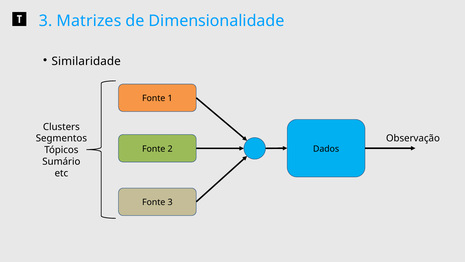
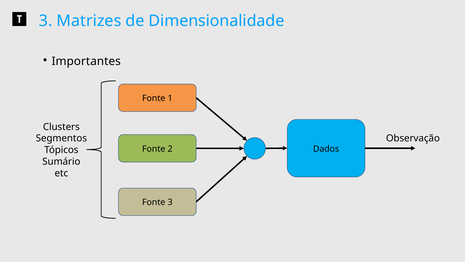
Similaridade: Similaridade -> Importantes (86, 61)
